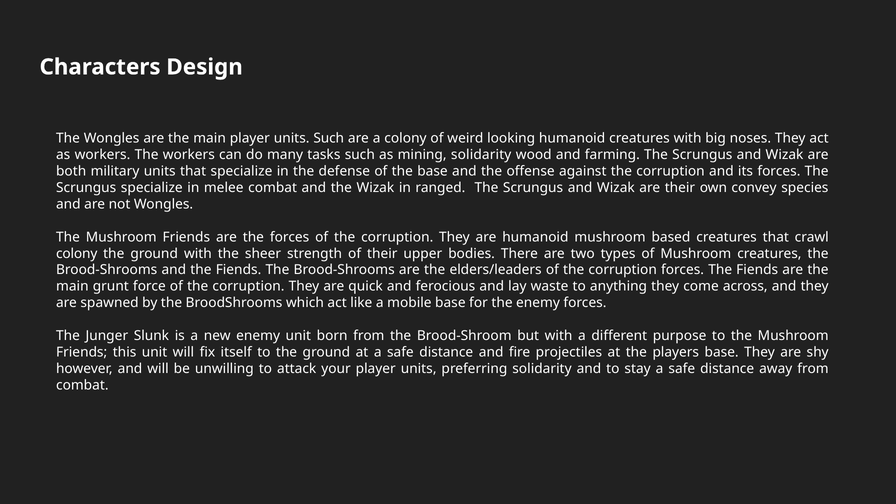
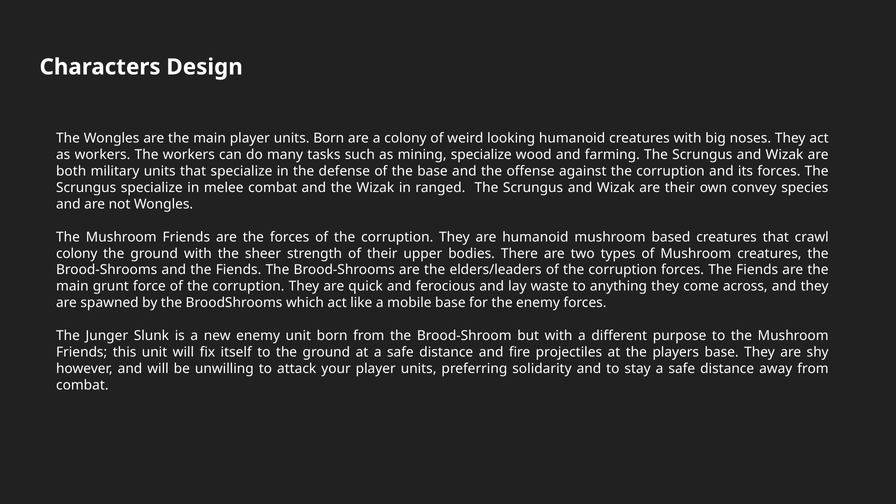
units Such: Such -> Born (329, 138)
mining solidarity: solidarity -> specialize (481, 155)
